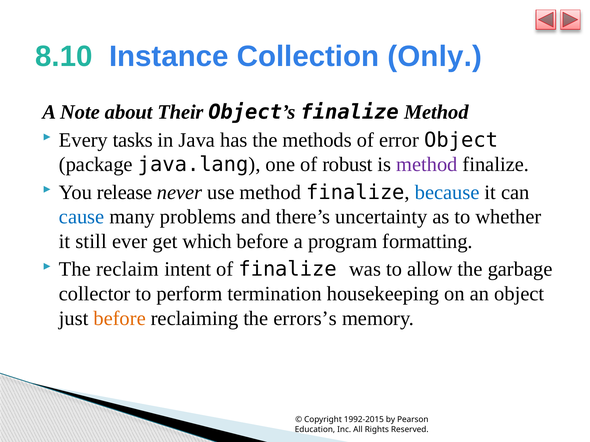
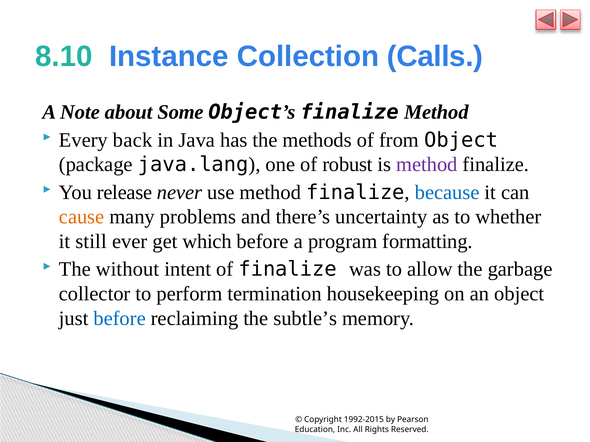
Only: Only -> Calls (435, 57)
Their: Their -> Some (181, 112)
tasks: tasks -> back (133, 140)
error: error -> from (399, 140)
cause colour: blue -> orange (82, 217)
reclaim: reclaim -> without (128, 270)
before colour: orange -> blue (120, 319)
errors’s: errors’s -> subtle’s (305, 319)
